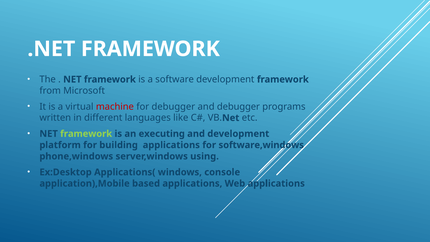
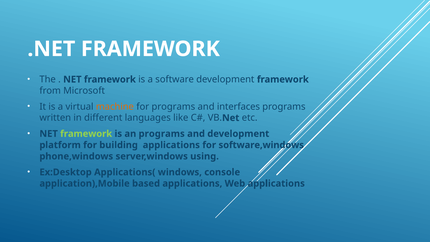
machine colour: red -> orange (115, 107)
for debugger: debugger -> programs (173, 107)
and debugger: debugger -> interfaces (238, 107)
an executing: executing -> programs (162, 134)
